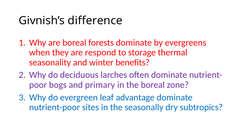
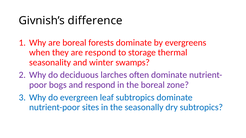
benefits: benefits -> swamps (133, 63)
and primary: primary -> respond (100, 85)
leaf advantage: advantage -> subtropics (135, 98)
